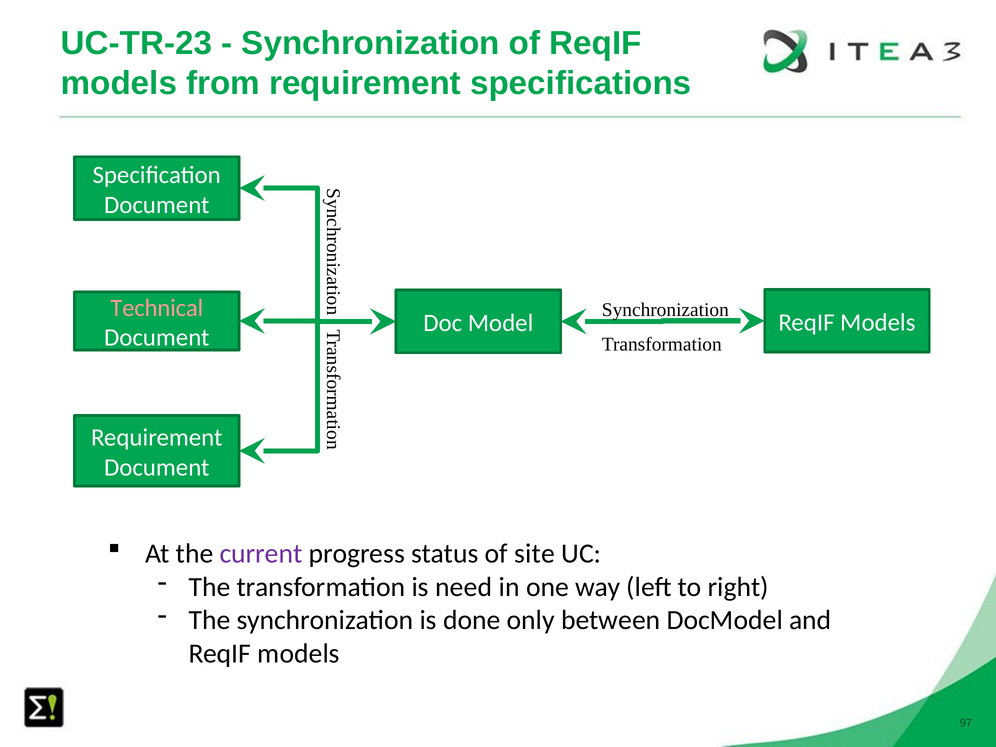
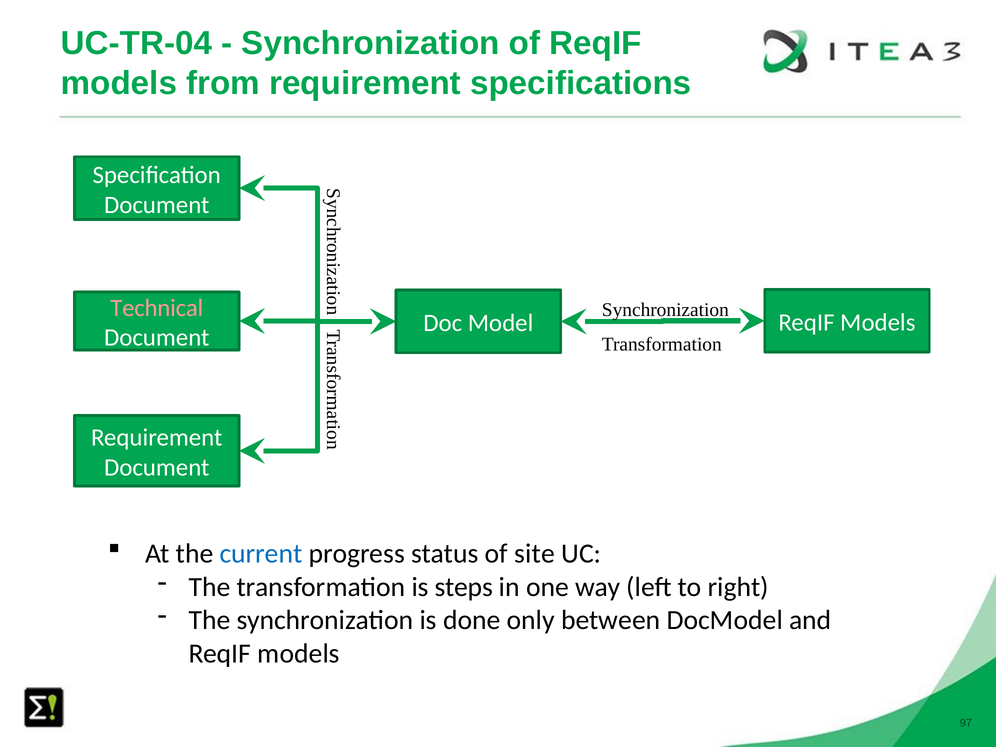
UC-TR-23: UC-TR-23 -> UC-TR-04 (136, 43)
current colour: purple -> blue (261, 554)
need: need -> steps (464, 587)
